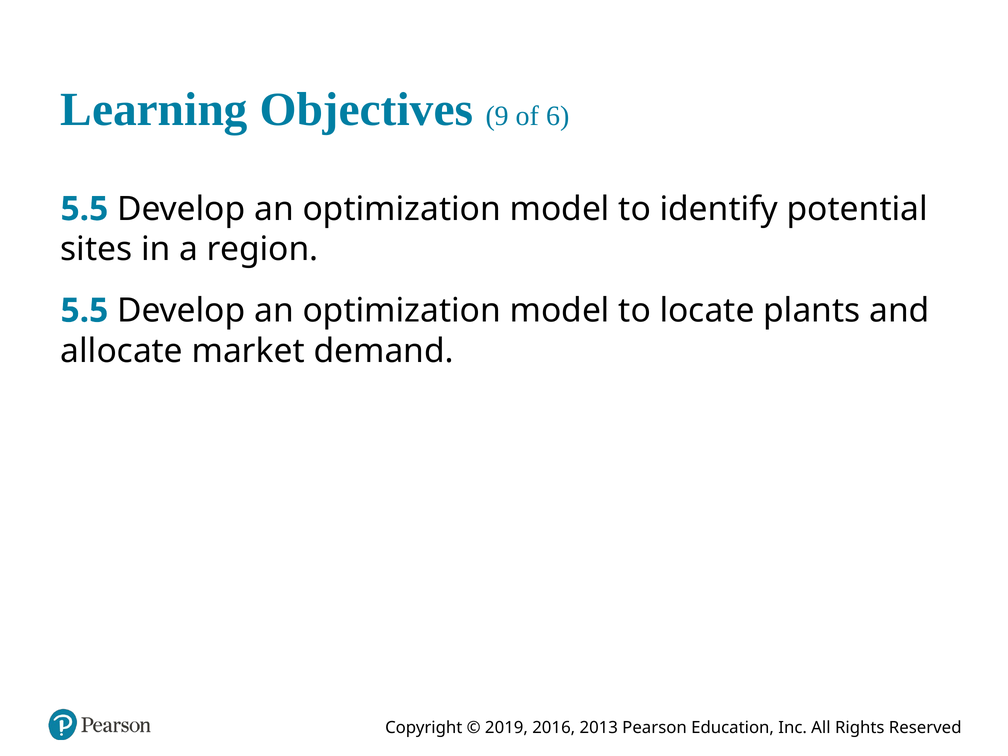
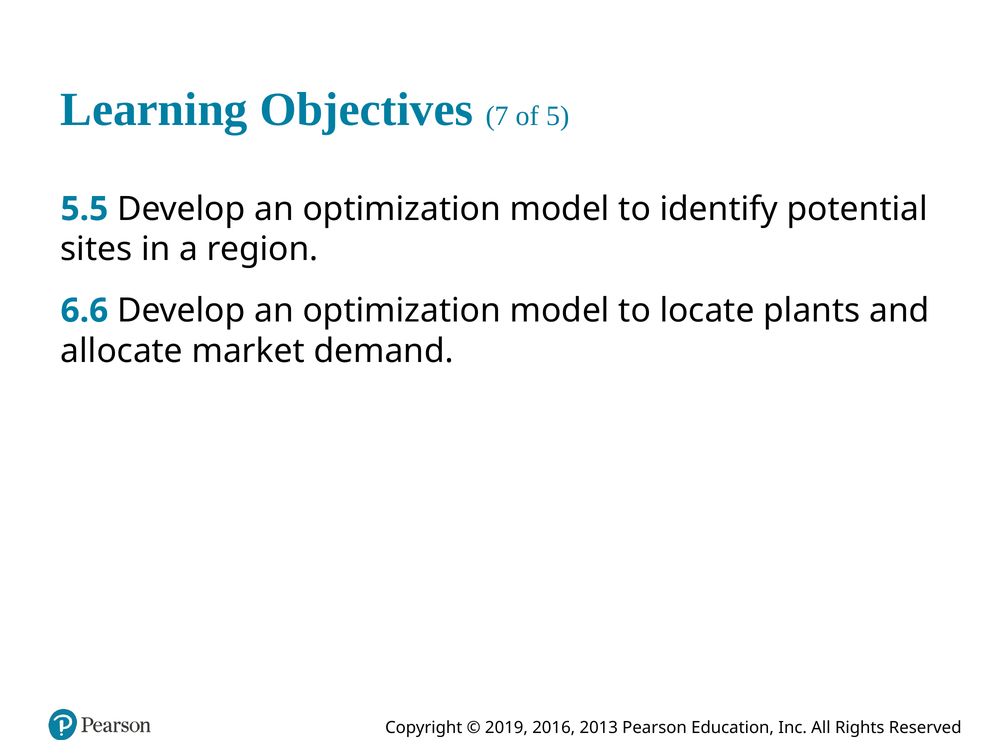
9: 9 -> 7 (497, 116)
6: 6 -> 5 (558, 116)
5.5: 5.5 -> 6.6 (84, 311)
